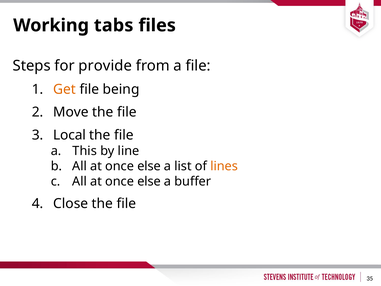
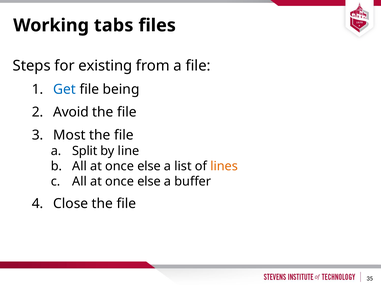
provide: provide -> existing (105, 66)
Get colour: orange -> blue (65, 89)
Move: Move -> Avoid (71, 112)
Local: Local -> Most (69, 135)
This: This -> Split (85, 151)
